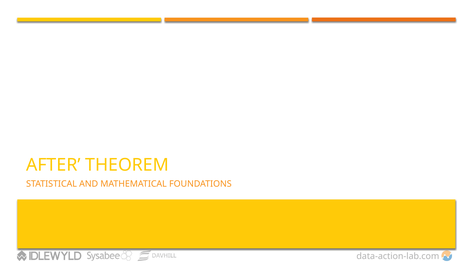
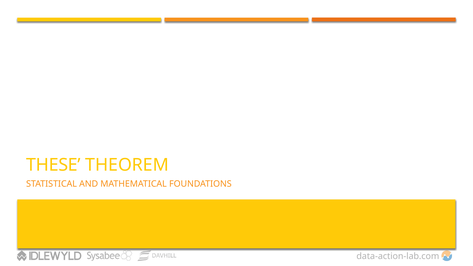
AFTER: AFTER -> THESE (53, 165)
